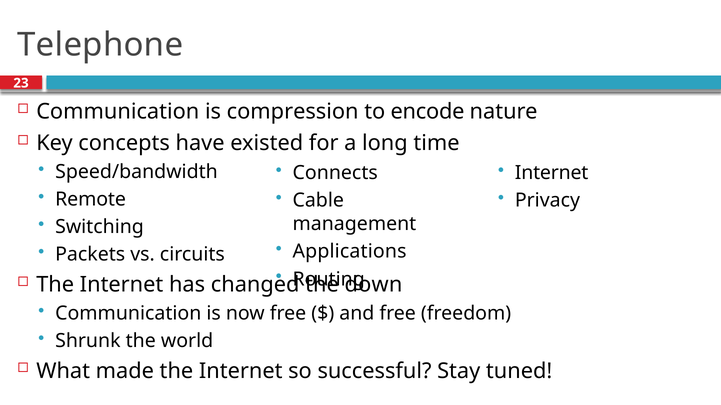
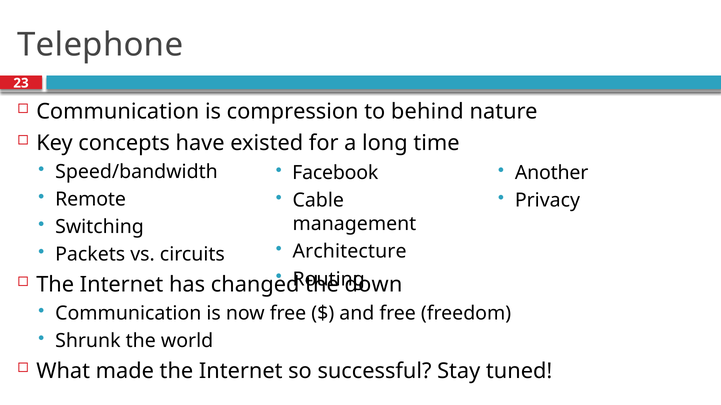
encode: encode -> behind (427, 112)
Connects: Connects -> Facebook (335, 173)
Internet: Internet -> Another (552, 173)
Applications: Applications -> Architecture (350, 252)
